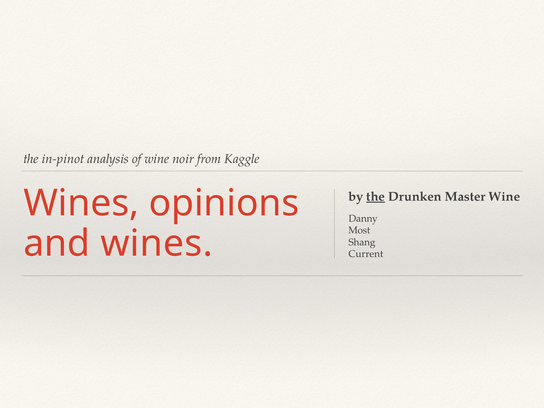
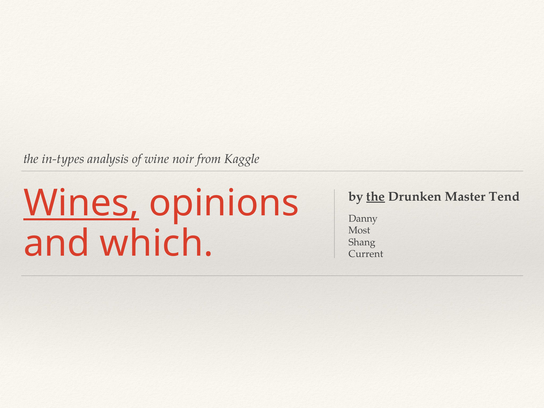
in-pinot: in-pinot -> in-types (63, 159)
Wines underline: none -> present (81, 203)
Master Wine: Wine -> Tend (504, 197)
and wines: wines -> which (157, 244)
